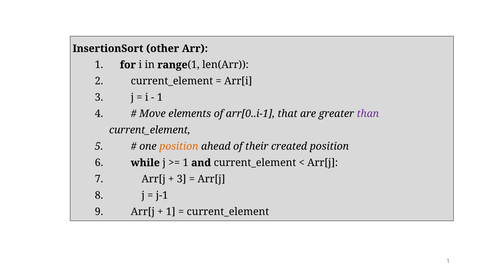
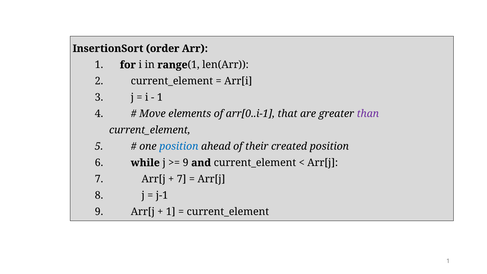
other: other -> order (163, 49)
position colour: orange -> blue (179, 146)
1: 1 -> 9 (186, 163)
3: 3 -> 7 (182, 179)
